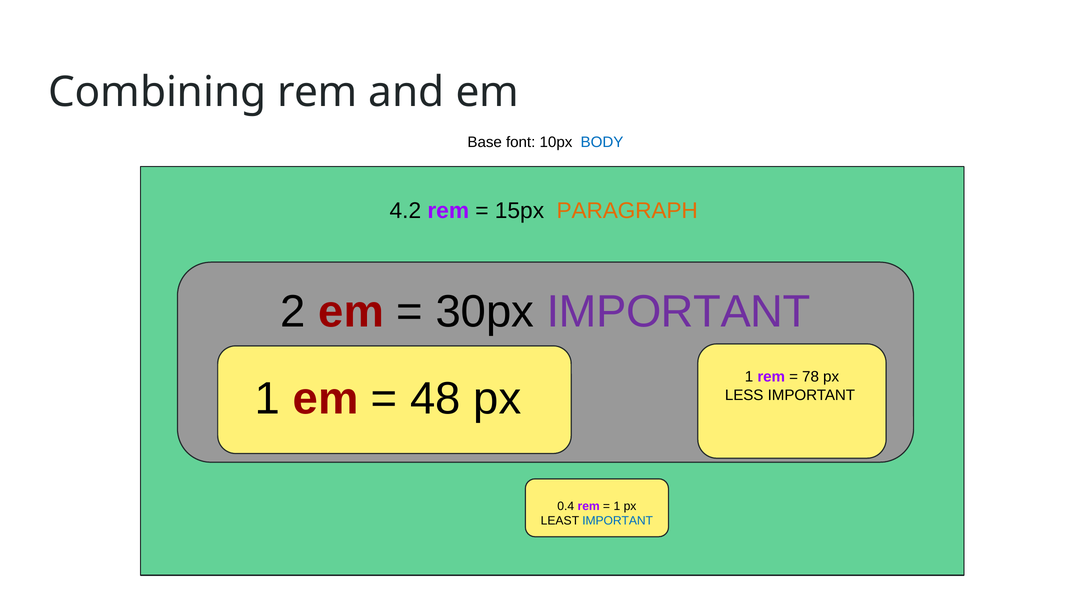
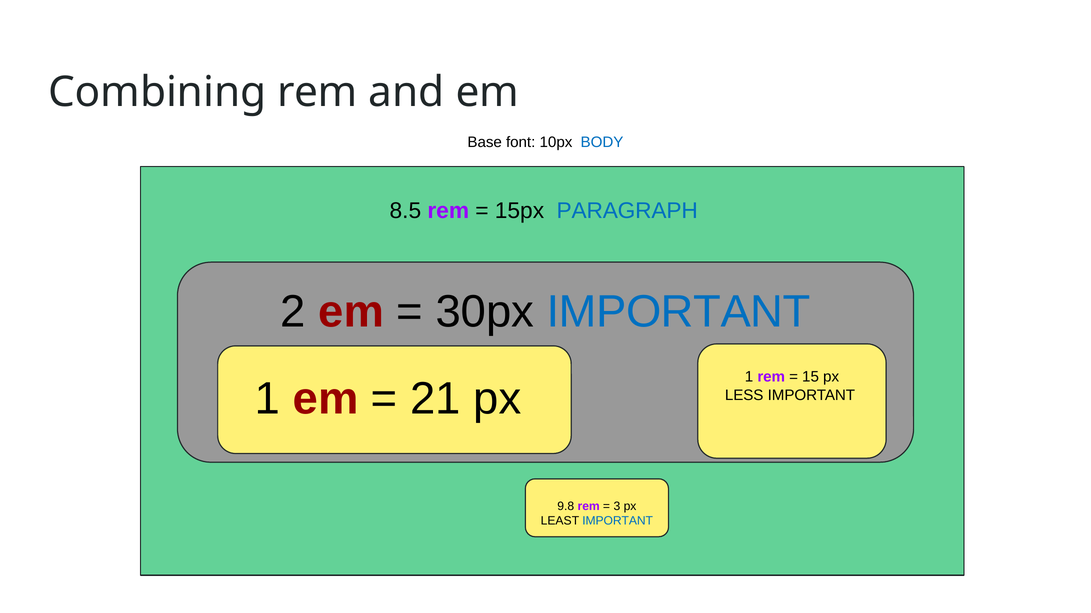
4.2: 4.2 -> 8.5 (405, 211)
PARAGRAPH colour: orange -> blue (627, 211)
IMPORTANT colour: purple -> blue (679, 312)
78: 78 -> 15 (811, 377)
48: 48 -> 21 (435, 399)
0.4: 0.4 -> 9.8 (566, 507)
1: 1 -> 3 (617, 507)
